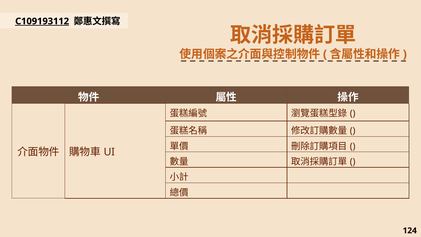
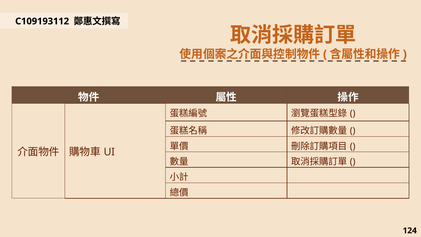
C109193112 underline: present -> none (42, 21)
